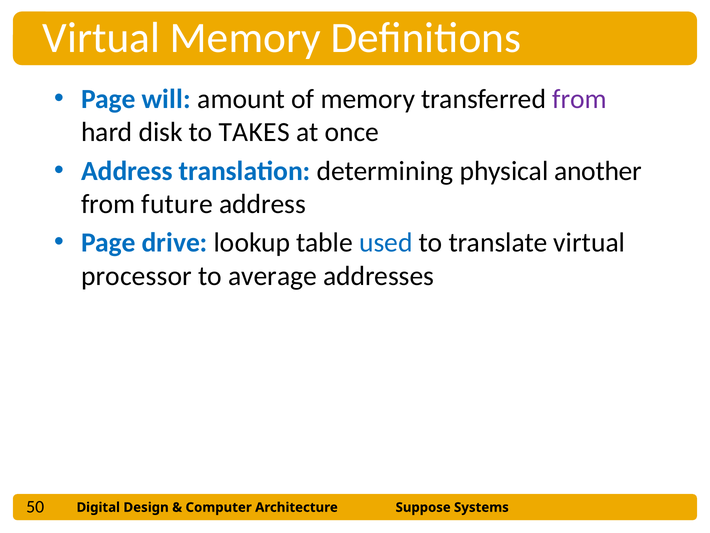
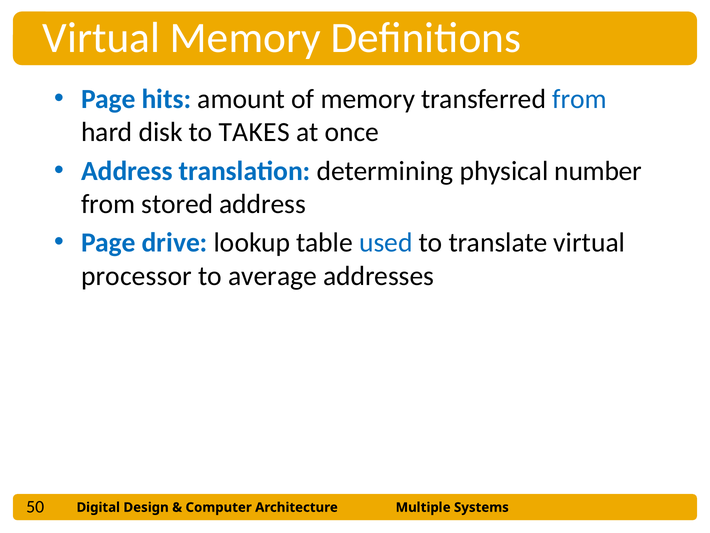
will: will -> hits (166, 99)
from colour: purple -> blue (580, 99)
another: another -> number (598, 171)
future: future -> stored (177, 204)
Suppose: Suppose -> Multiple (423, 507)
